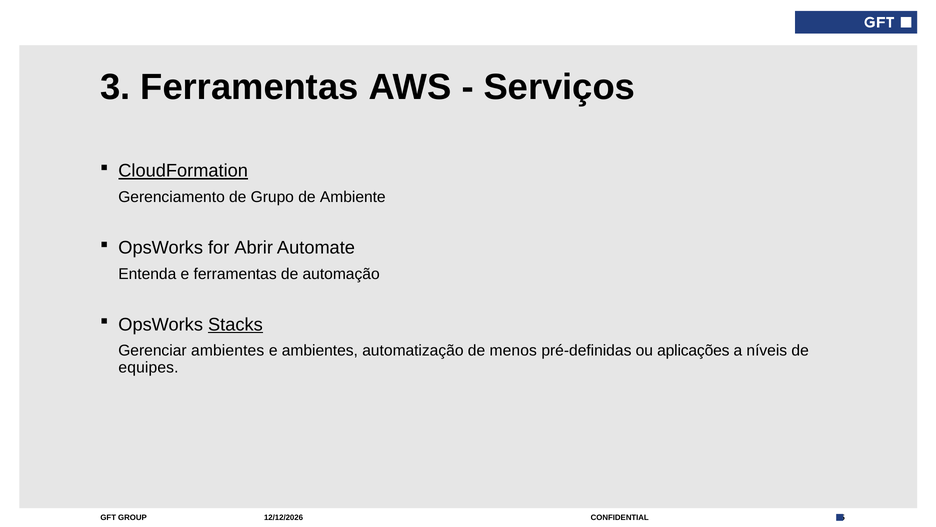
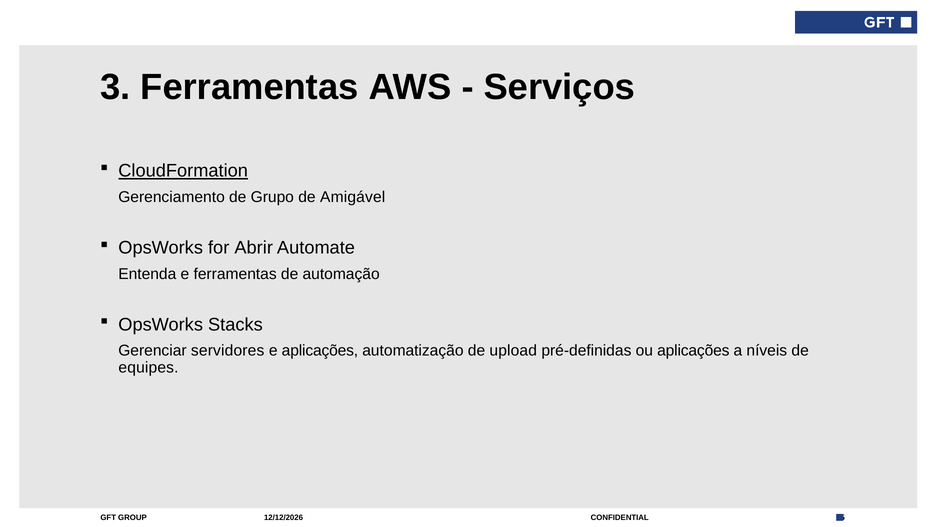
Ambiente: Ambiente -> Amigável (353, 197)
Stacks underline: present -> none (235, 324)
Gerenciar ambientes: ambientes -> servidores (228, 350)
e ambientes: ambientes -> aplicações (320, 350)
menos: menos -> upload (513, 350)
